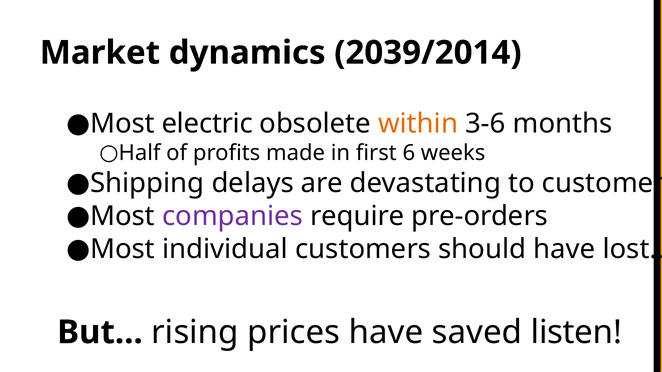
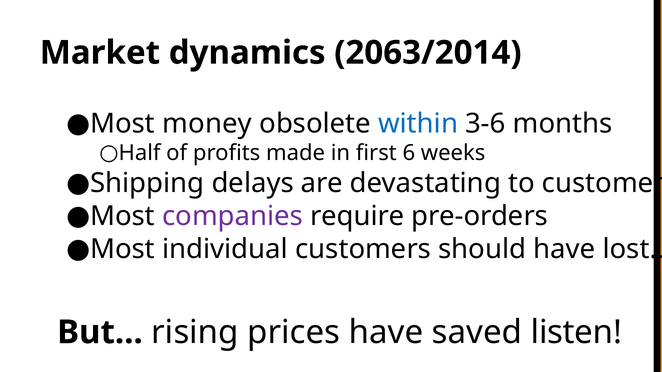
2039/2014: 2039/2014 -> 2063/2014 (428, 53)
electric: electric -> money (207, 124)
within colour: orange -> blue (418, 124)
